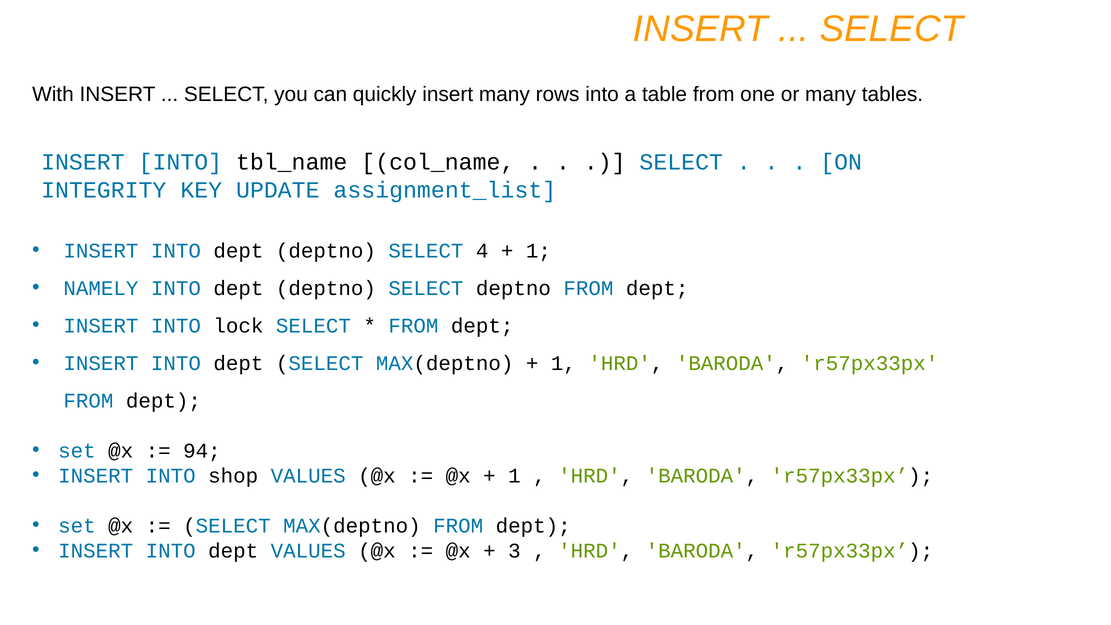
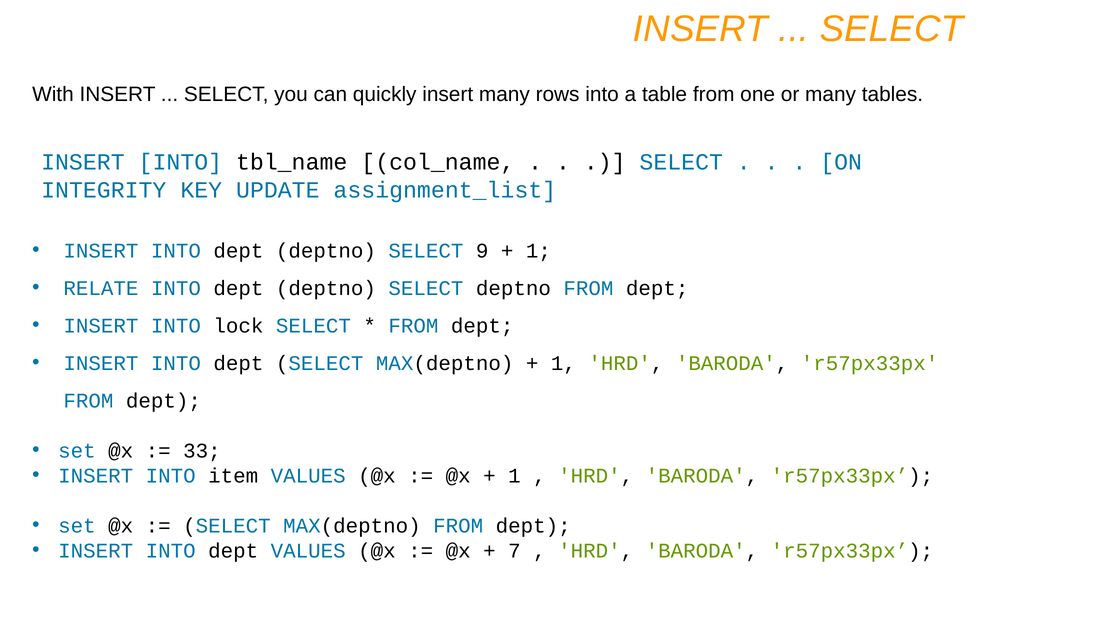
4: 4 -> 9 (482, 251)
NAMELY: NAMELY -> RELATE (101, 288)
94: 94 -> 33 (202, 451)
shop: shop -> item (233, 476)
3: 3 -> 7 (514, 551)
